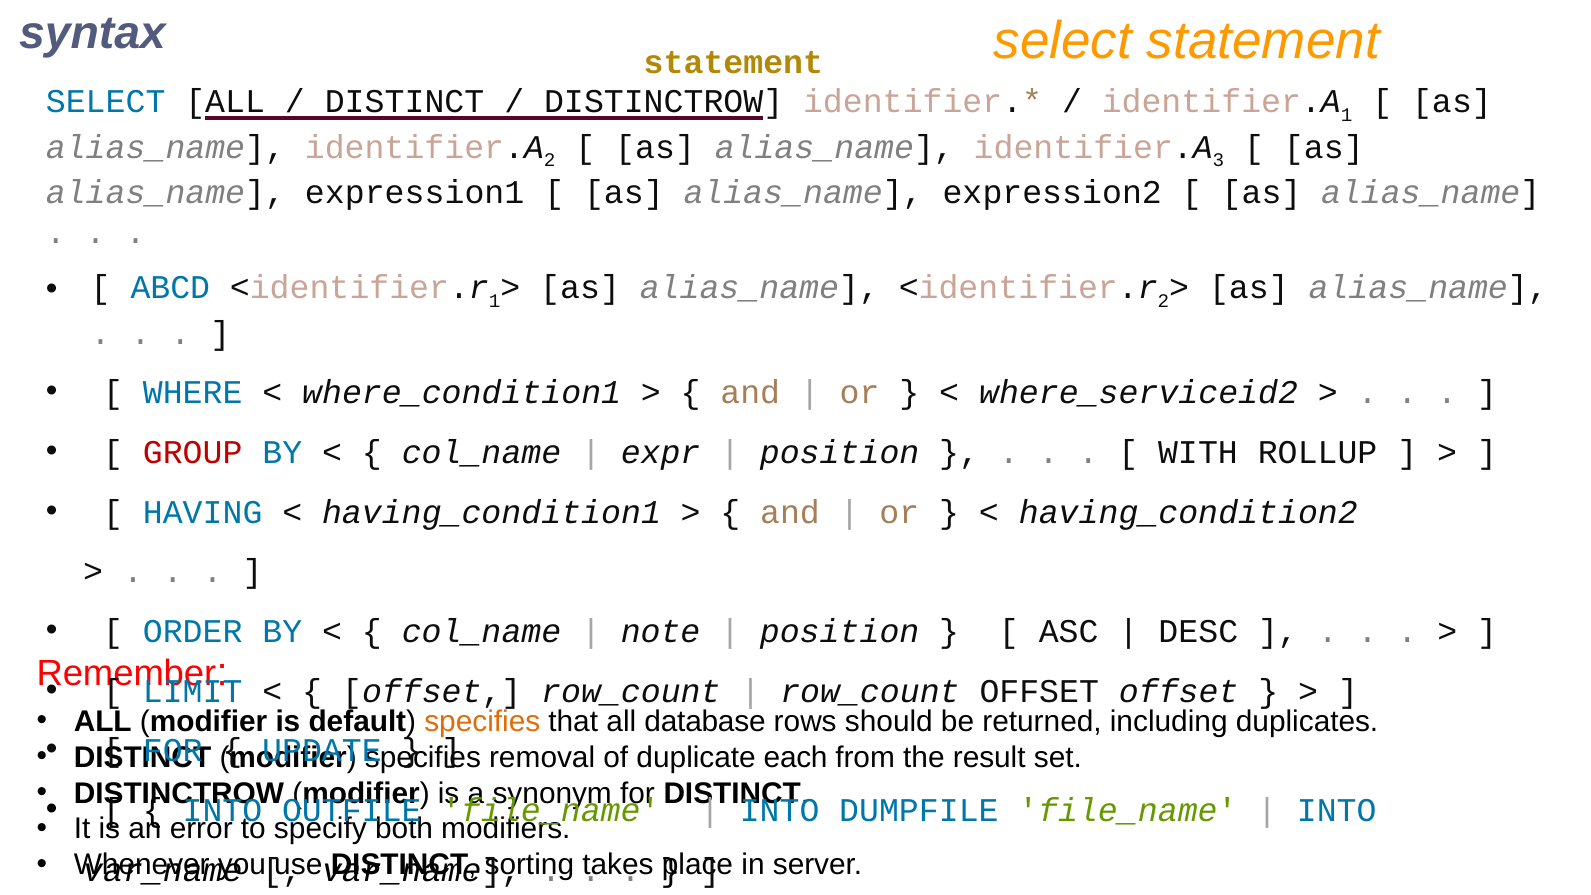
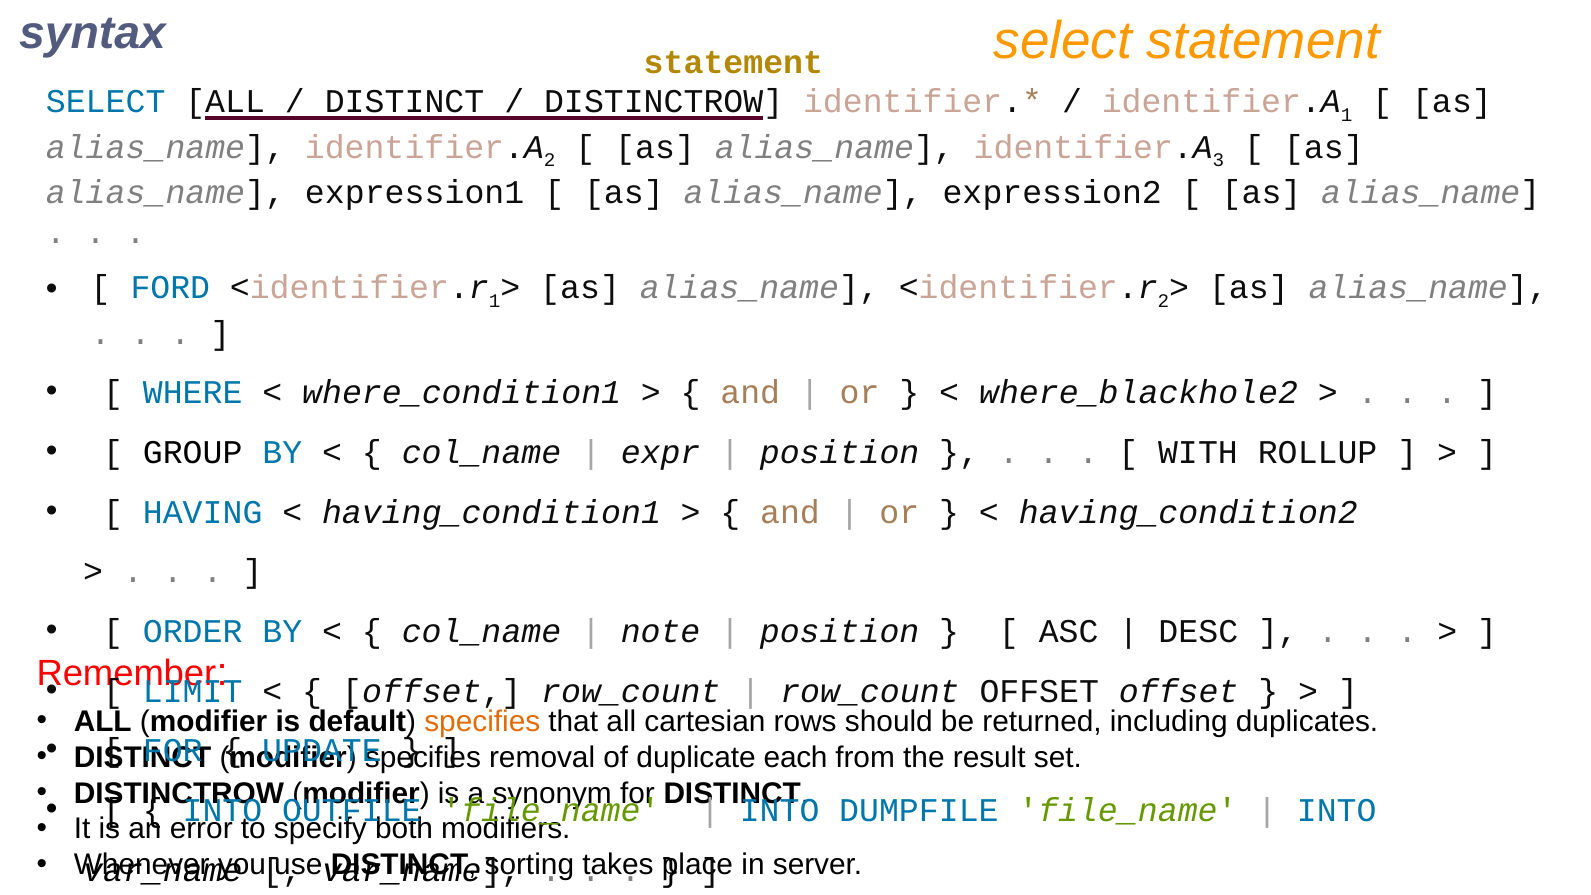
ABCD: ABCD -> FORD (170, 288)
where_serviceid2: where_serviceid2 -> where_blackhole2 (1139, 393)
GROUP colour: red -> black (193, 452)
database: database -> cartesian (705, 722)
